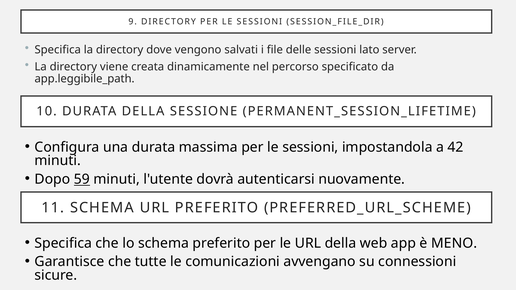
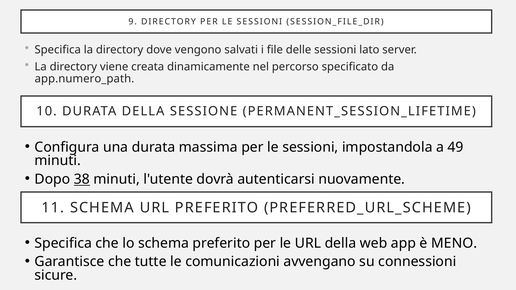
app.leggibile_path: app.leggibile_path -> app.numero_path (84, 79)
42: 42 -> 49 (456, 147)
59: 59 -> 38 (82, 179)
